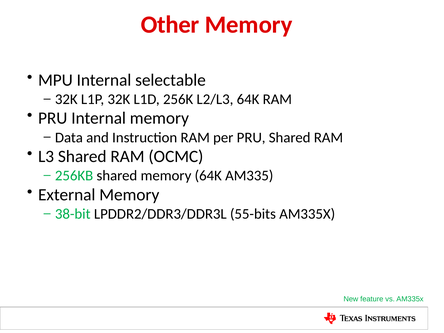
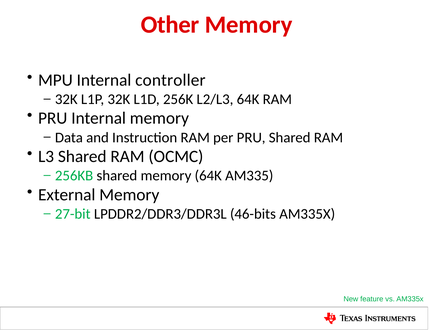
selectable: selectable -> controller (170, 80)
38-bit: 38-bit -> 27-bit (73, 214)
55-bits: 55-bits -> 46-bits (253, 214)
